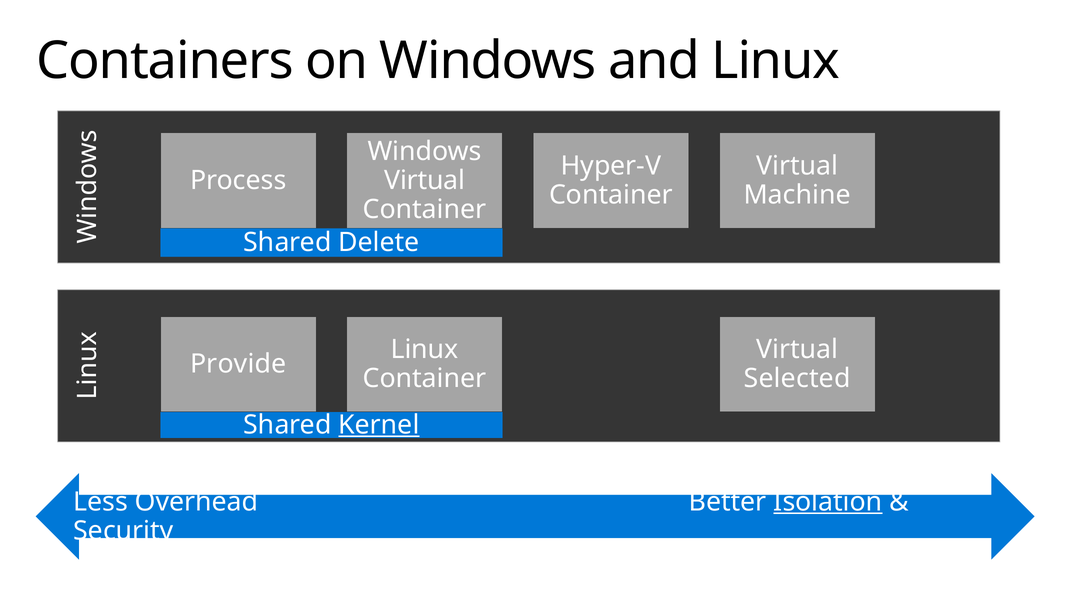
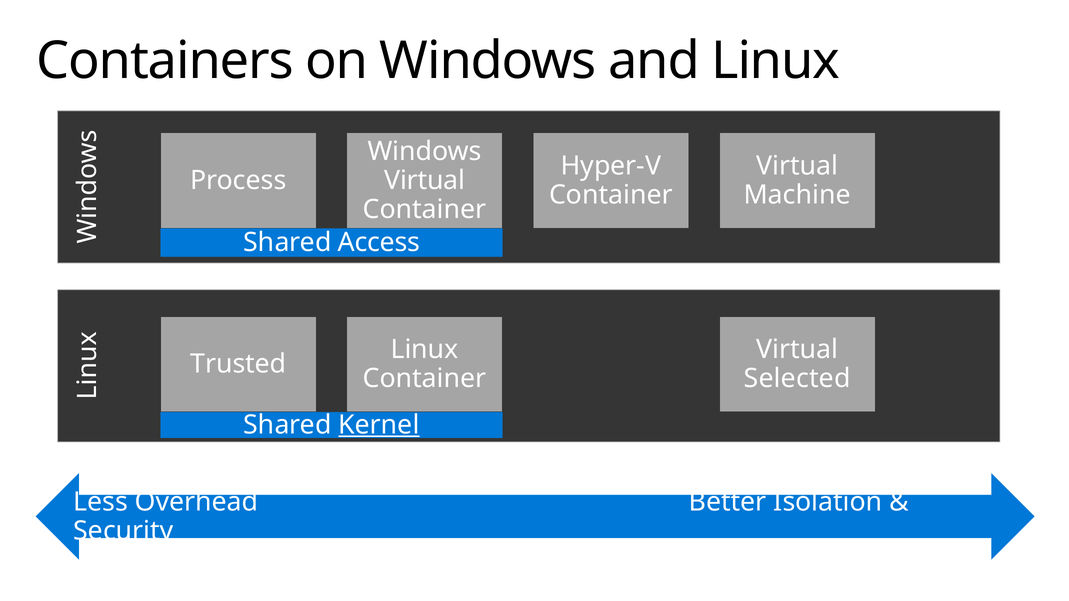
Delete: Delete -> Access (379, 243)
Provide: Provide -> Trusted (238, 364)
Isolation underline: present -> none (828, 502)
